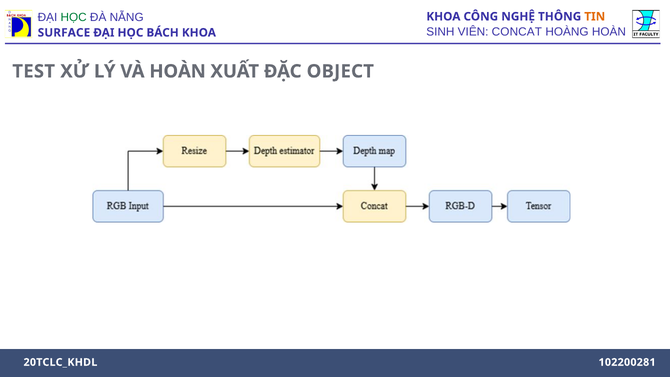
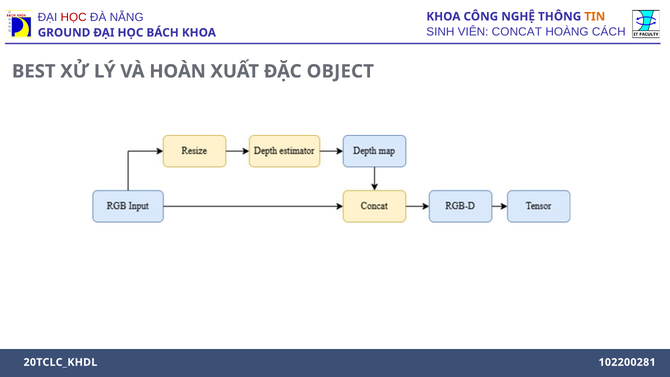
HỌC colour: green -> red (74, 17)
HOÀNG HOÀN: HOÀN -> CÁCH (609, 32)
SURFACE: SURFACE -> GROUND (64, 33)
TEST: TEST -> BEST (34, 71)
